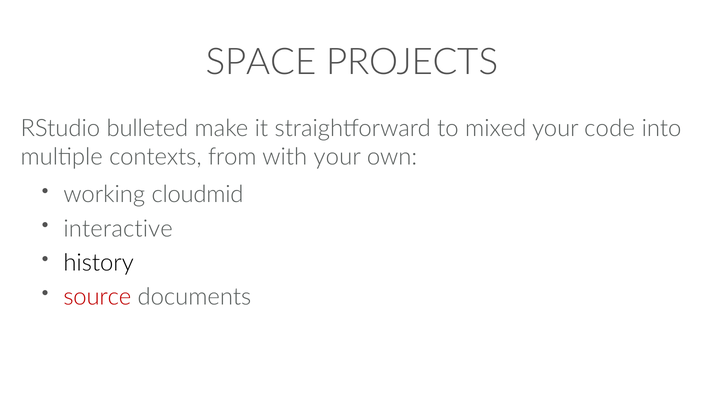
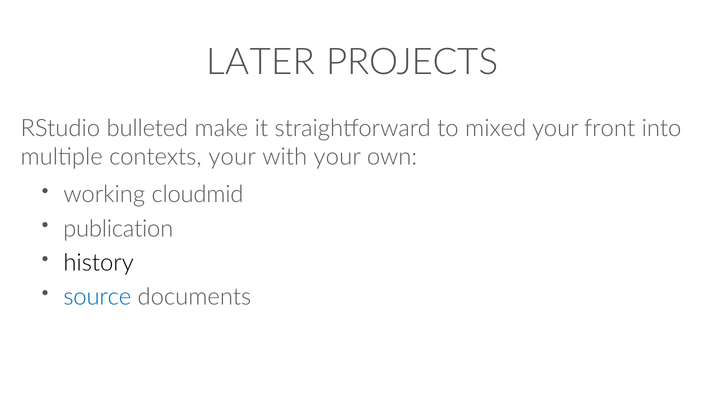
SPACE: SPACE -> LATER (261, 62)
code: code -> front (610, 128)
contexts from: from -> your (232, 157)
interactive: interactive -> publication (118, 229)
source colour: red -> blue (97, 297)
